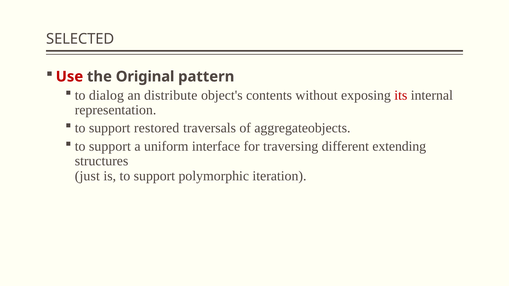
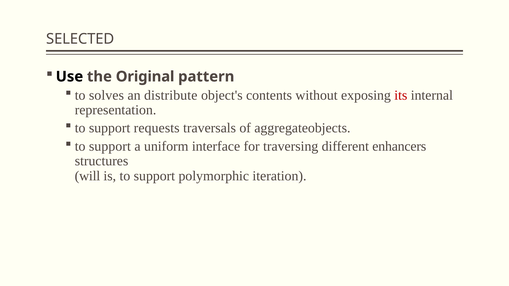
Use colour: red -> black (69, 77)
dialog: dialog -> solves (106, 95)
restored: restored -> requests (157, 128)
extending: extending -> enhancers (399, 146)
just: just -> will (87, 176)
